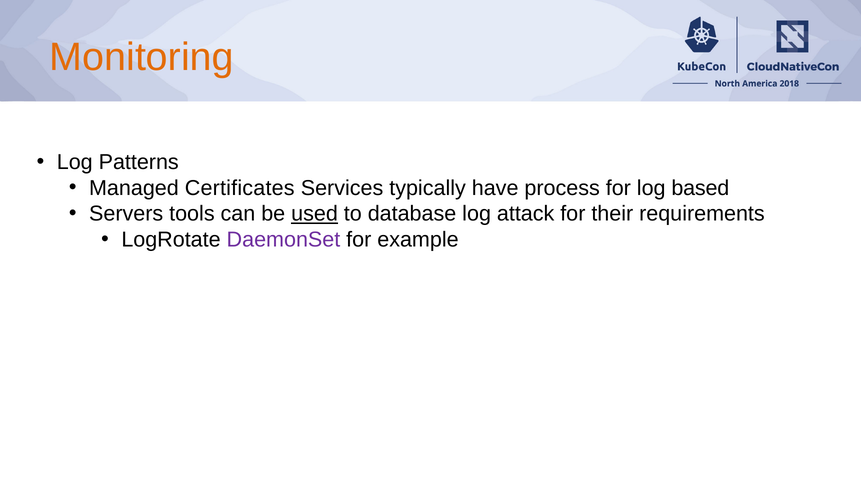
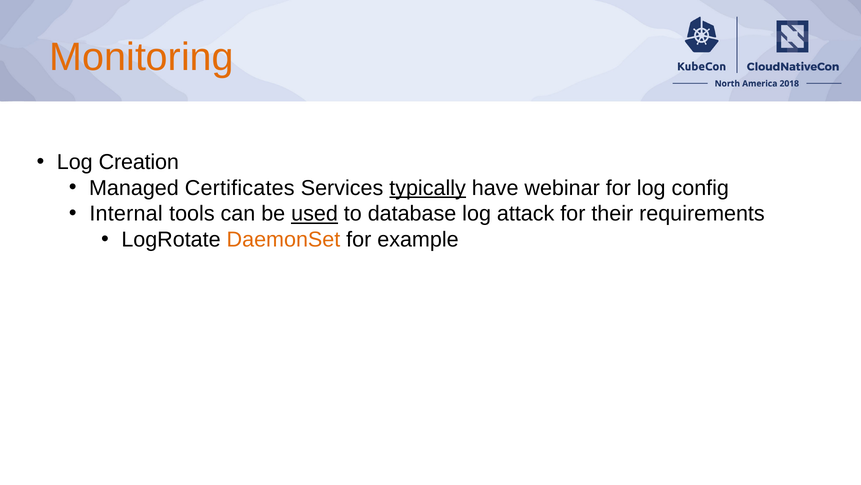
Patterns: Patterns -> Creation (139, 162)
typically underline: none -> present (428, 188)
process: process -> webinar (562, 188)
based: based -> config (700, 188)
Servers: Servers -> Internal (126, 214)
DaemonSet colour: purple -> orange (283, 239)
